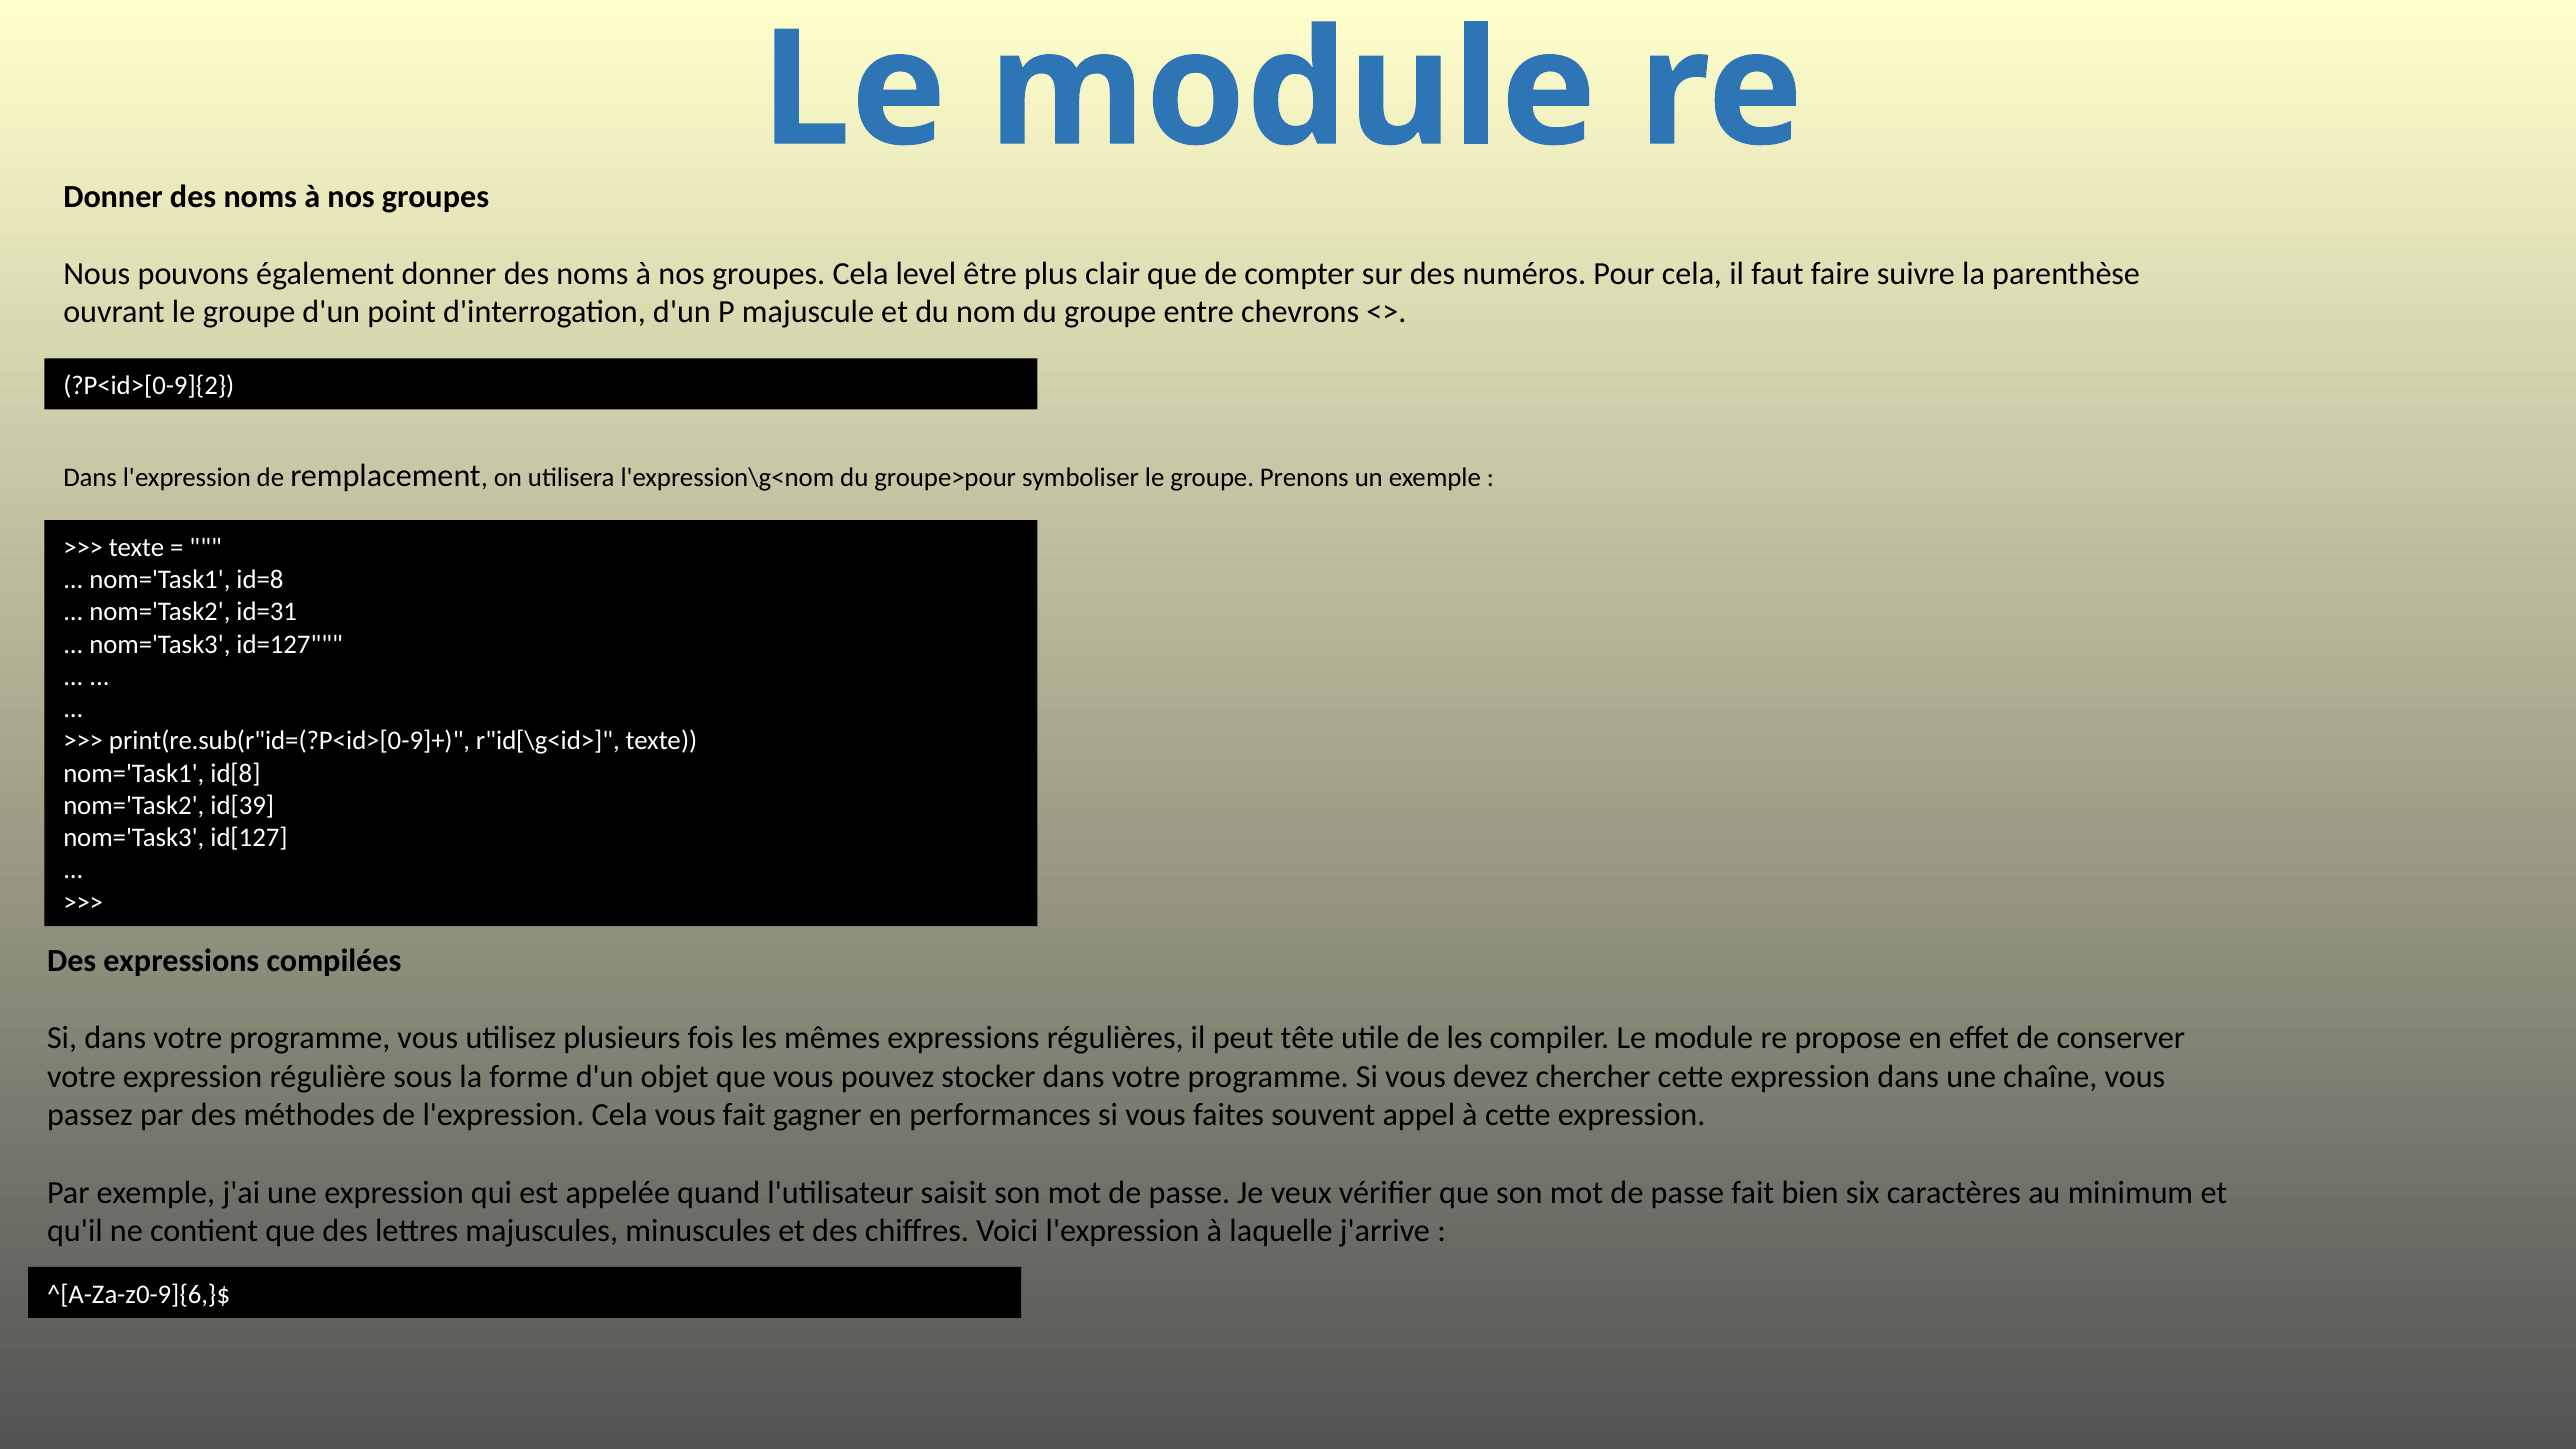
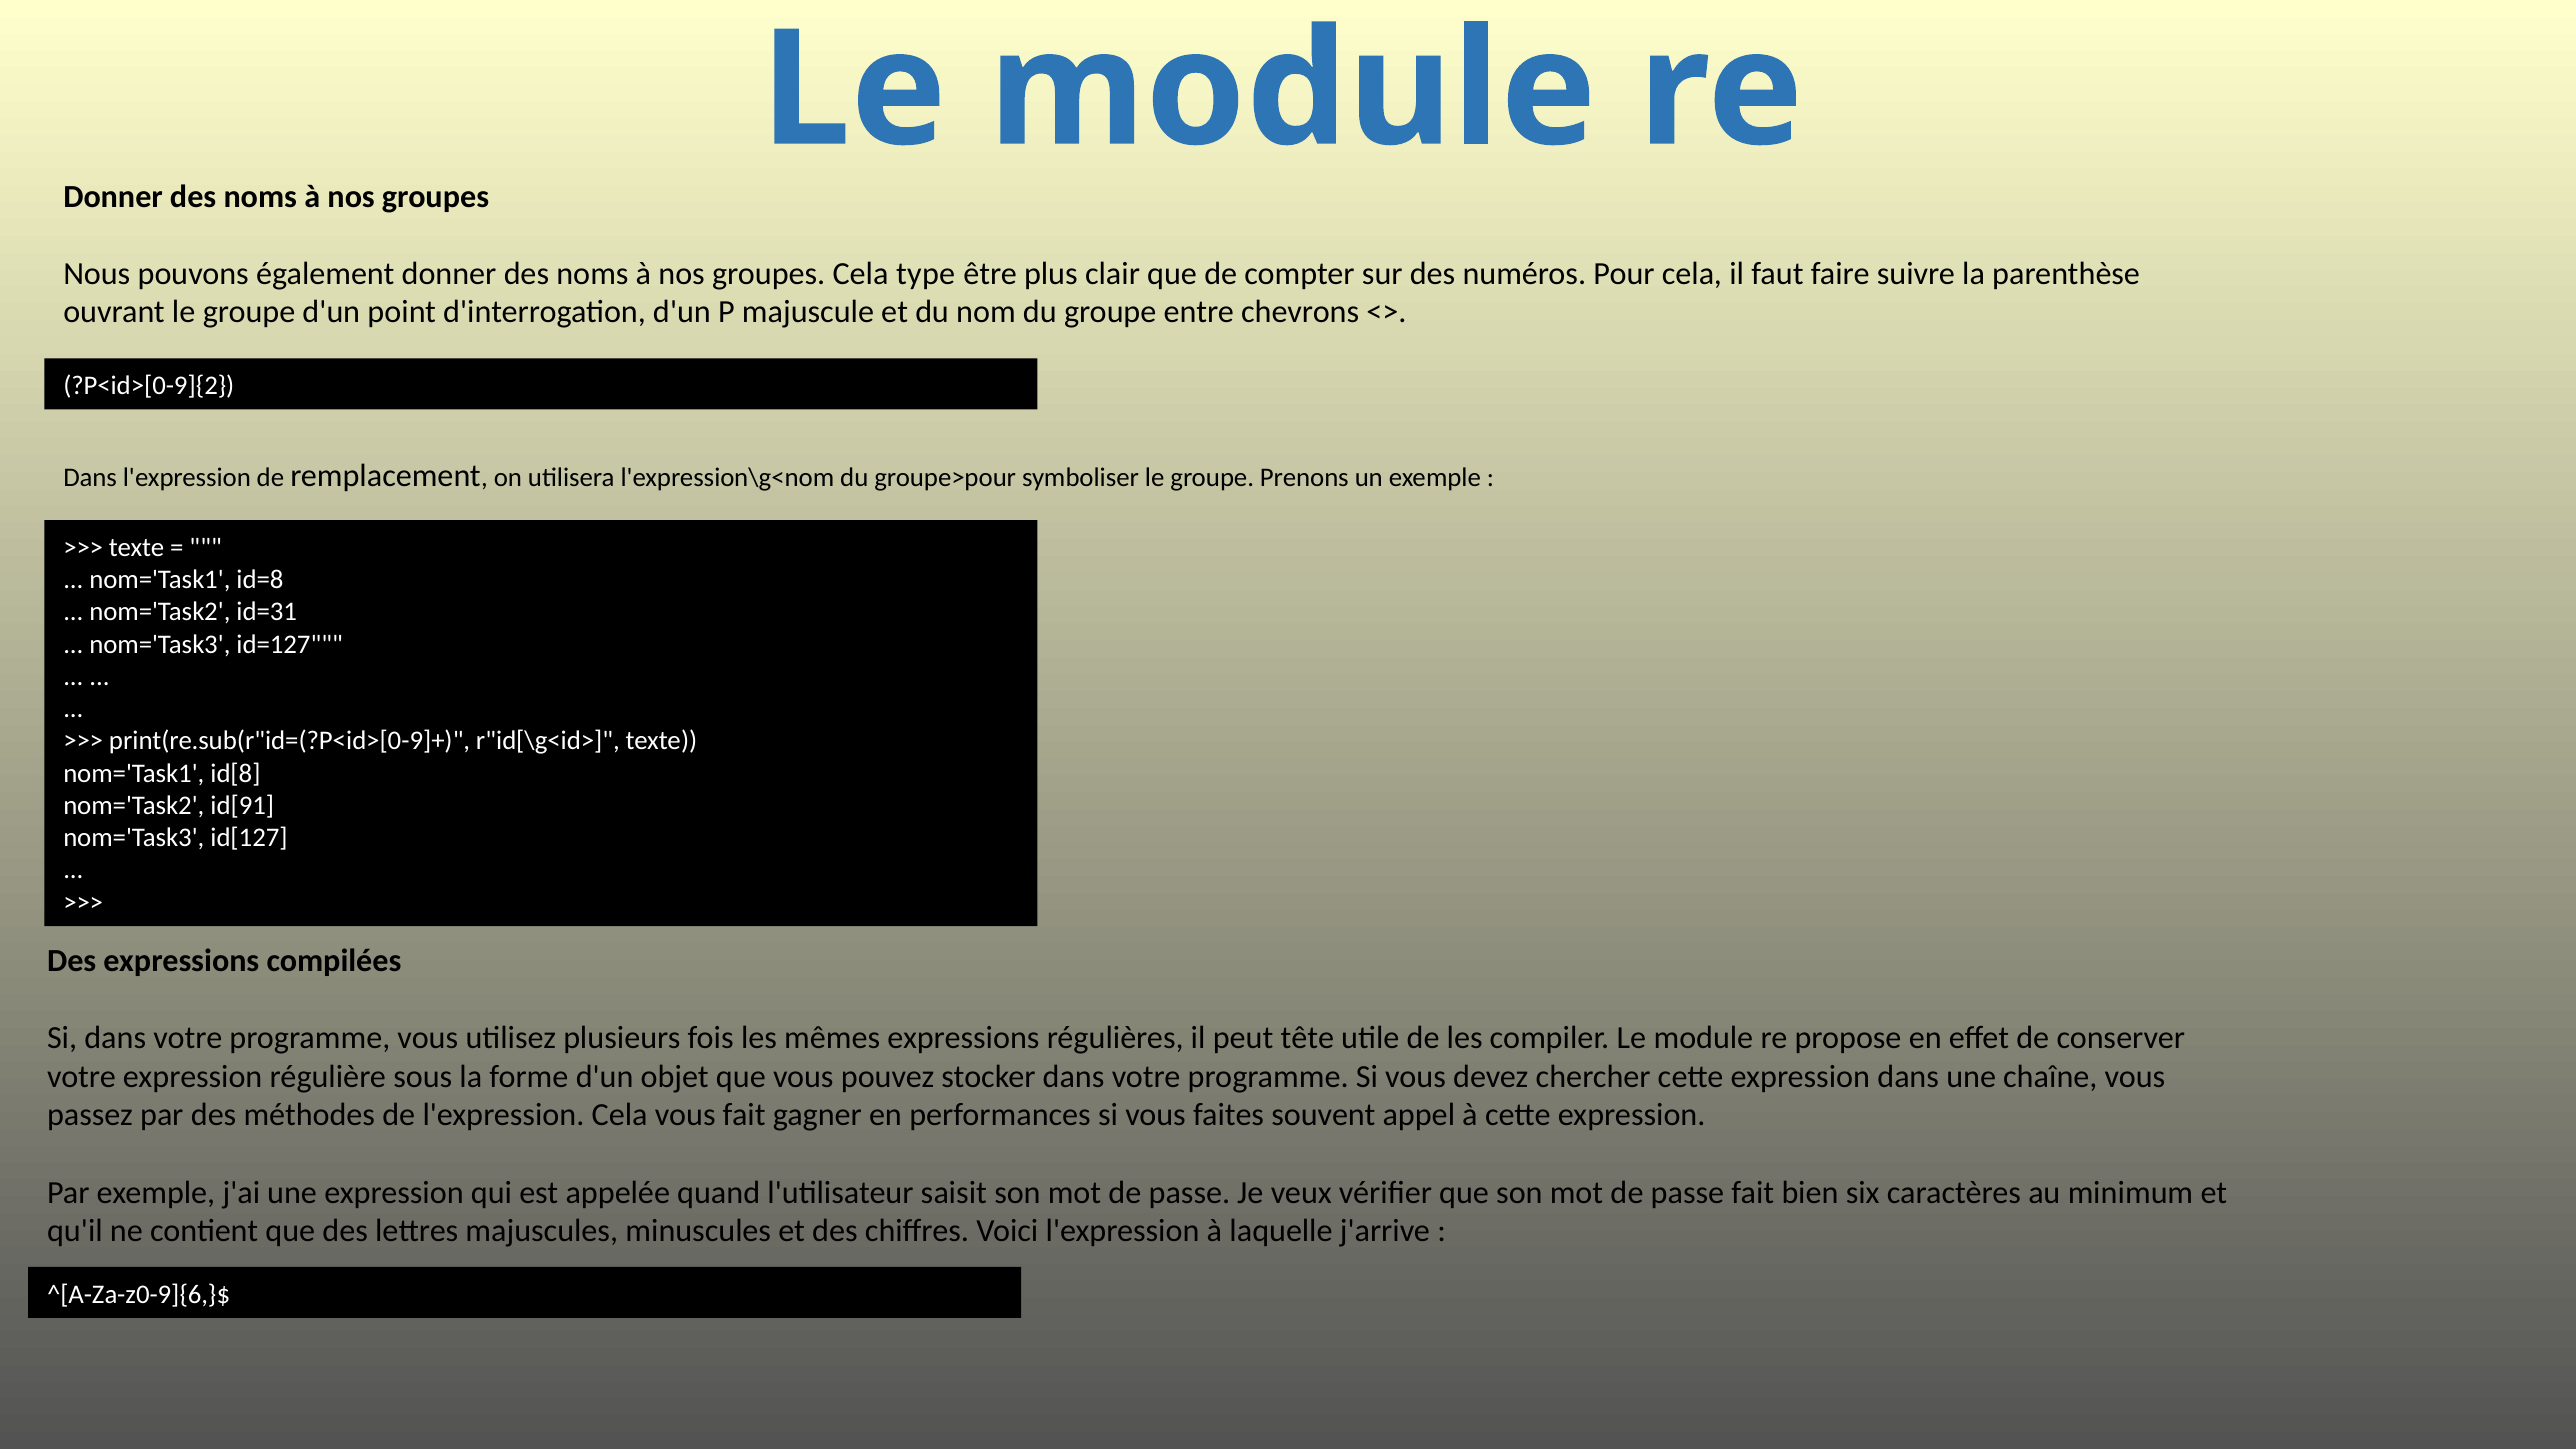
level: level -> type (926, 274)
id[39: id[39 -> id[91 (242, 806)
